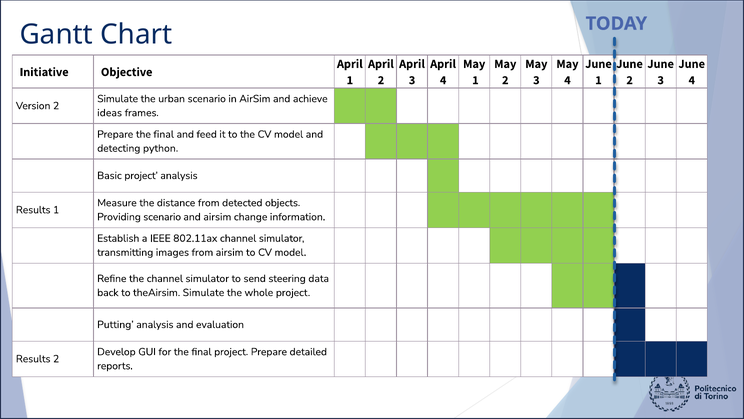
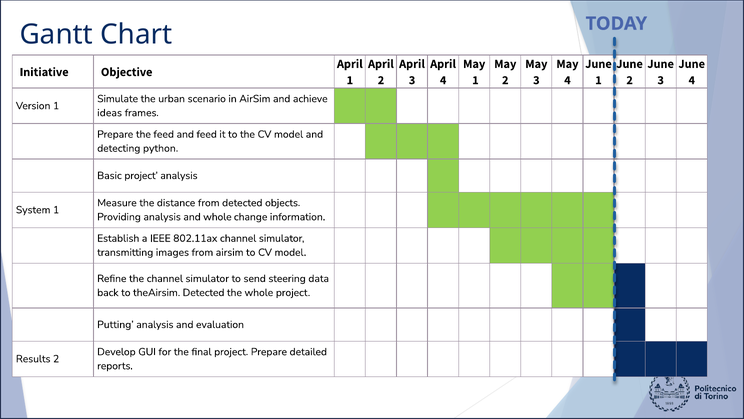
Version 2: 2 -> 1 (56, 106)
Prepare the final: final -> feed (164, 134)
Results: Results -> System (33, 210)
Providing scenario: scenario -> analysis (162, 217)
and airsim: airsim -> whole (217, 217)
theAirsim Simulate: Simulate -> Detected (204, 292)
